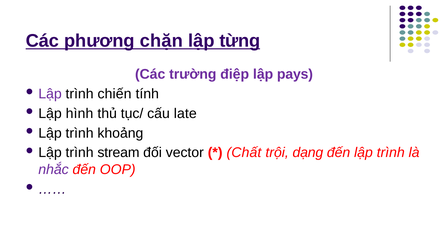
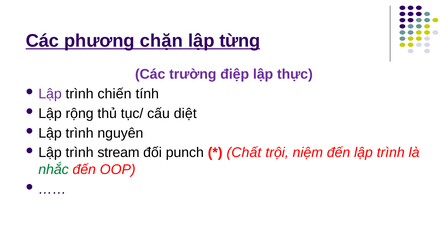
pays: pays -> thực (295, 74)
hình: hình -> rộng (80, 113)
late: late -> diệt (185, 113)
khoảng: khoảng -> nguyên (120, 133)
vector: vector -> punch (185, 153)
dạng: dạng -> niệm (308, 153)
nhắc colour: purple -> green (54, 169)
